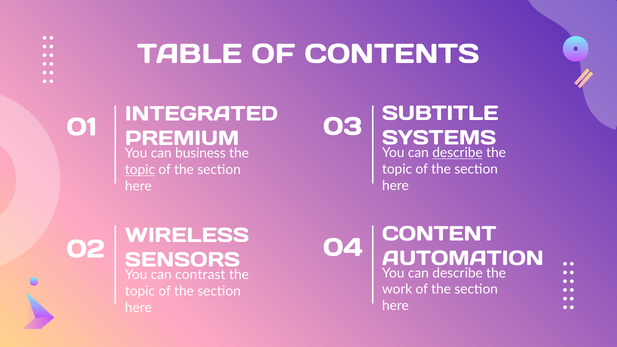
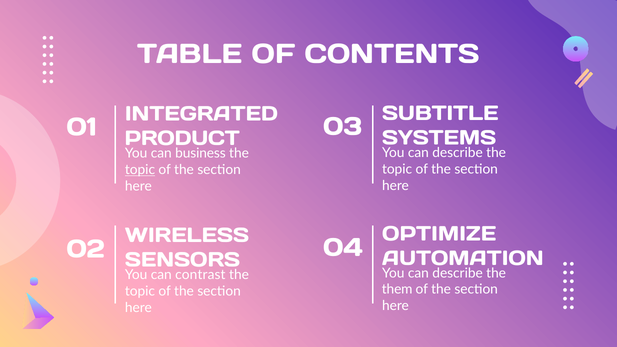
PREMIUM: PREMIUM -> PRODUCT (182, 139)
describe underline: present -> none (458, 153)
CONTENT: CONTENT -> OPTIMIZE (439, 234)
work: work -> them (397, 290)
